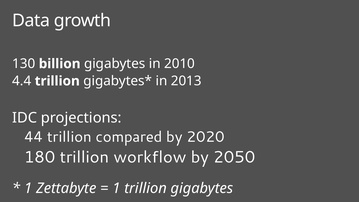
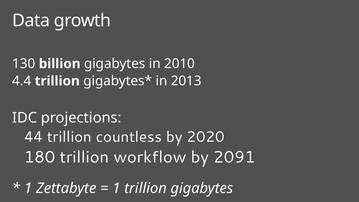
compared: compared -> countless (129, 137)
2050: 2050 -> 2091 (234, 157)
